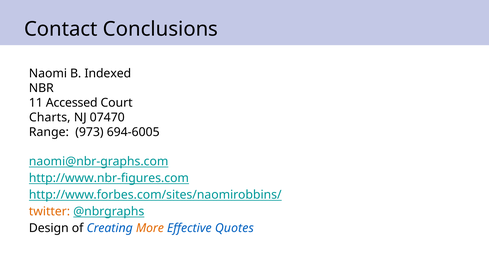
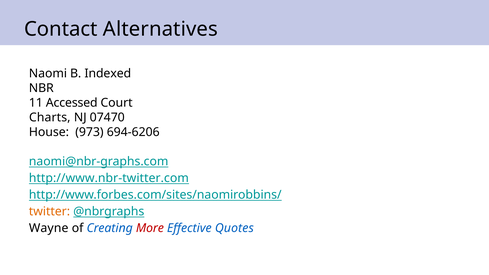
Conclusions: Conclusions -> Alternatives (160, 29)
Range: Range -> House (49, 132)
694-6005: 694-6005 -> 694-6206 (133, 132)
http://www.nbr-figures.com: http://www.nbr-figures.com -> http://www.nbr-twitter.com (109, 178)
Design: Design -> Wayne (49, 228)
More colour: orange -> red (150, 228)
